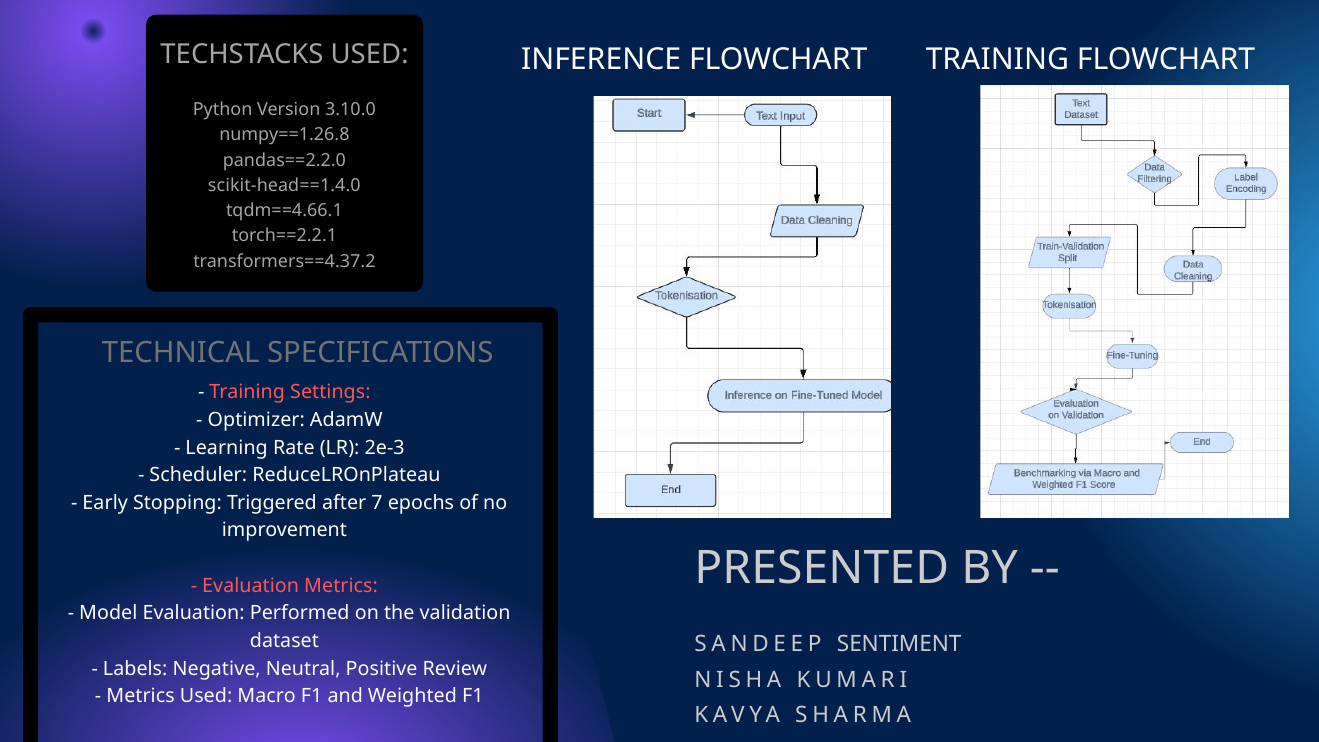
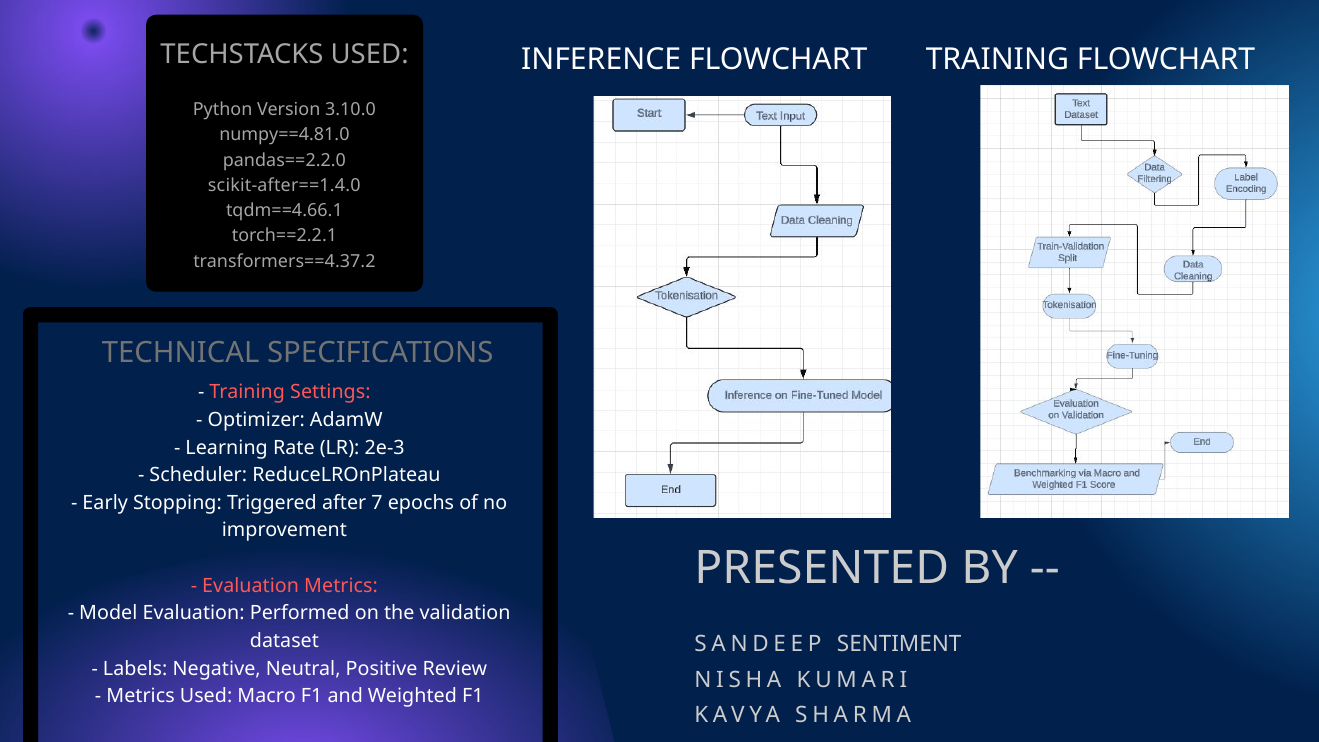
numpy==1.26.8: numpy==1.26.8 -> numpy==4.81.0 (284, 135)
scikit-head==1.4.0: scikit-head==1.4.0 -> scikit-after==1.4.0 (284, 185)
